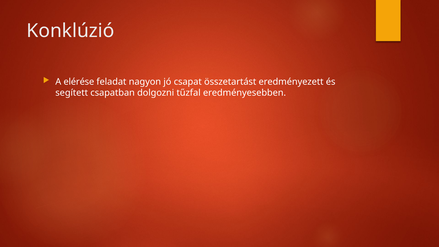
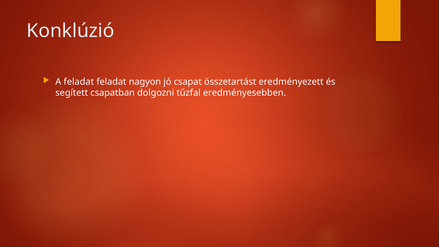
A elérése: elérése -> feladat (79, 82)
